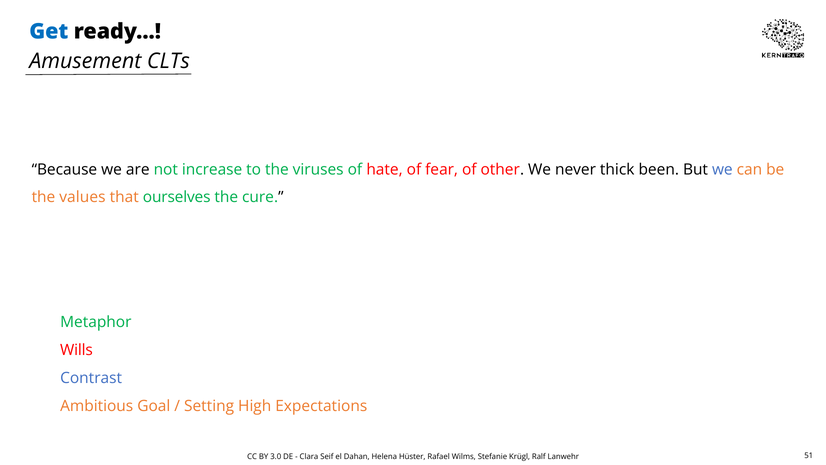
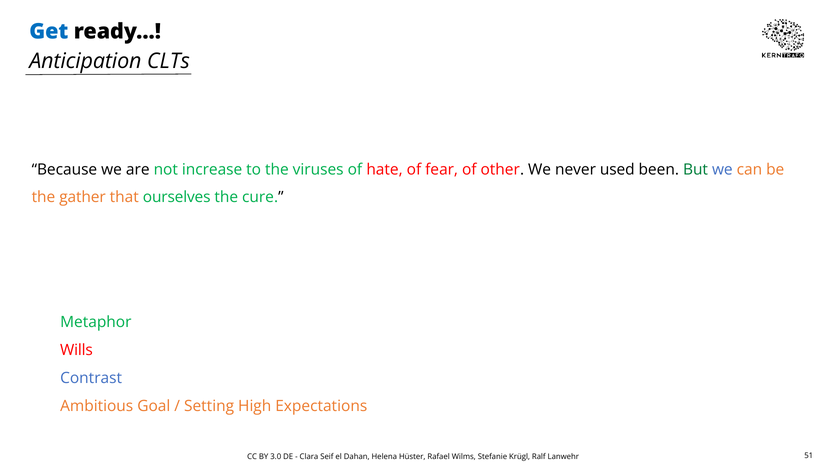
Amusement: Amusement -> Anticipation (85, 61)
thick: thick -> used (617, 169)
But colour: black -> green (696, 169)
values: values -> gather (83, 197)
